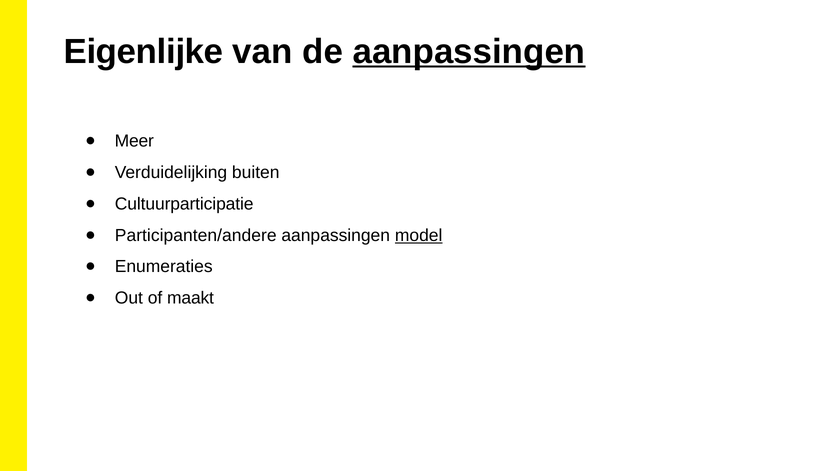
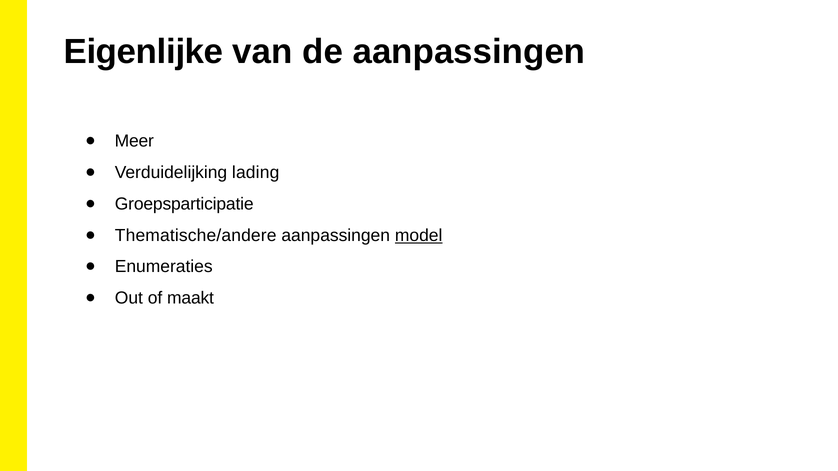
aanpassingen underline: present -> none (469, 52)
buiten: buiten -> lading (256, 173)
Cultuurparticipatie: Cultuurparticipatie -> Groepsparticipatie (184, 204)
Participanten/andere: Participanten/andere -> Thematische/andere (196, 235)
